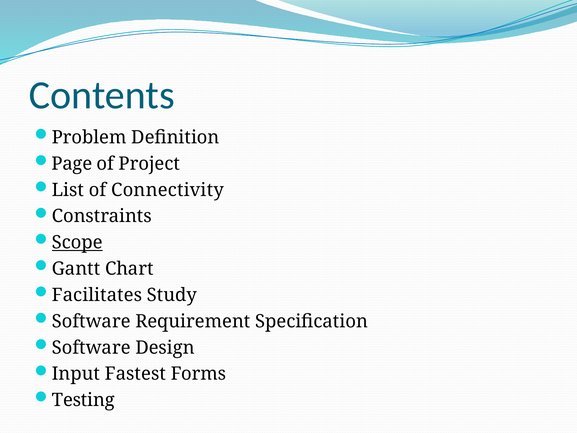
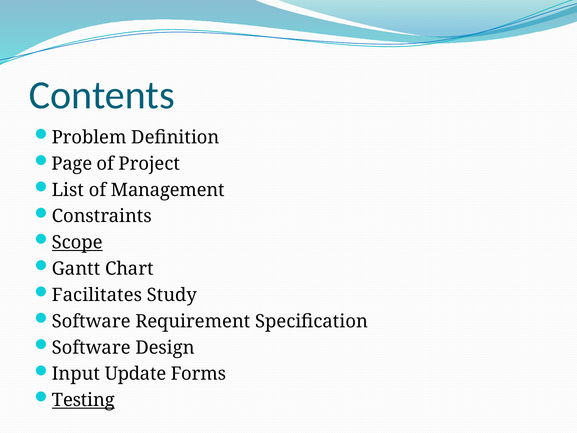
Connectivity: Connectivity -> Management (168, 190)
Fastest: Fastest -> Update (136, 374)
Testing underline: none -> present (83, 400)
